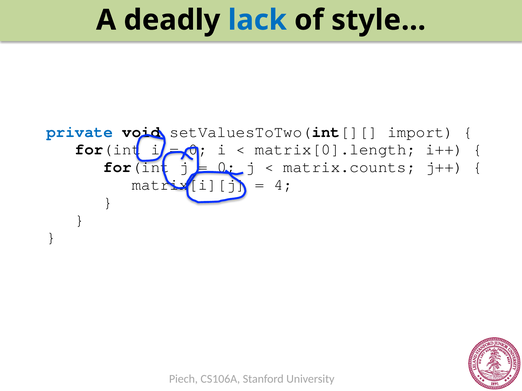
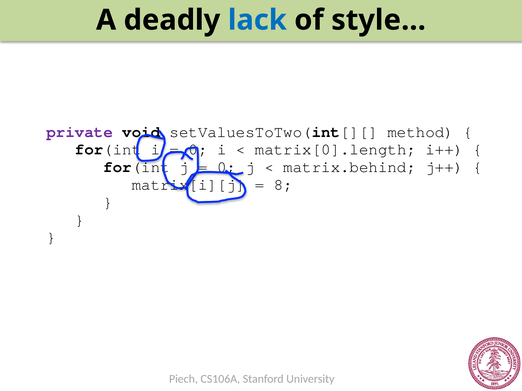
private colour: blue -> purple (80, 132)
import: import -> method (421, 132)
matrix.counts: matrix.counts -> matrix.behind (350, 167)
4: 4 -> 8 (283, 185)
